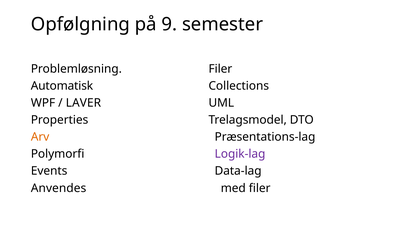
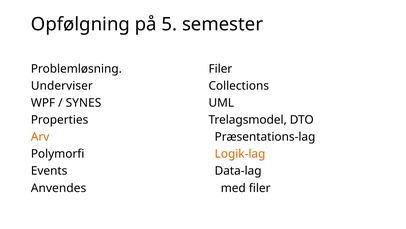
9: 9 -> 5 (169, 24)
Automatisk: Automatisk -> Underviser (62, 86)
LAVER: LAVER -> SYNES (83, 103)
Logik-lag colour: purple -> orange (240, 154)
